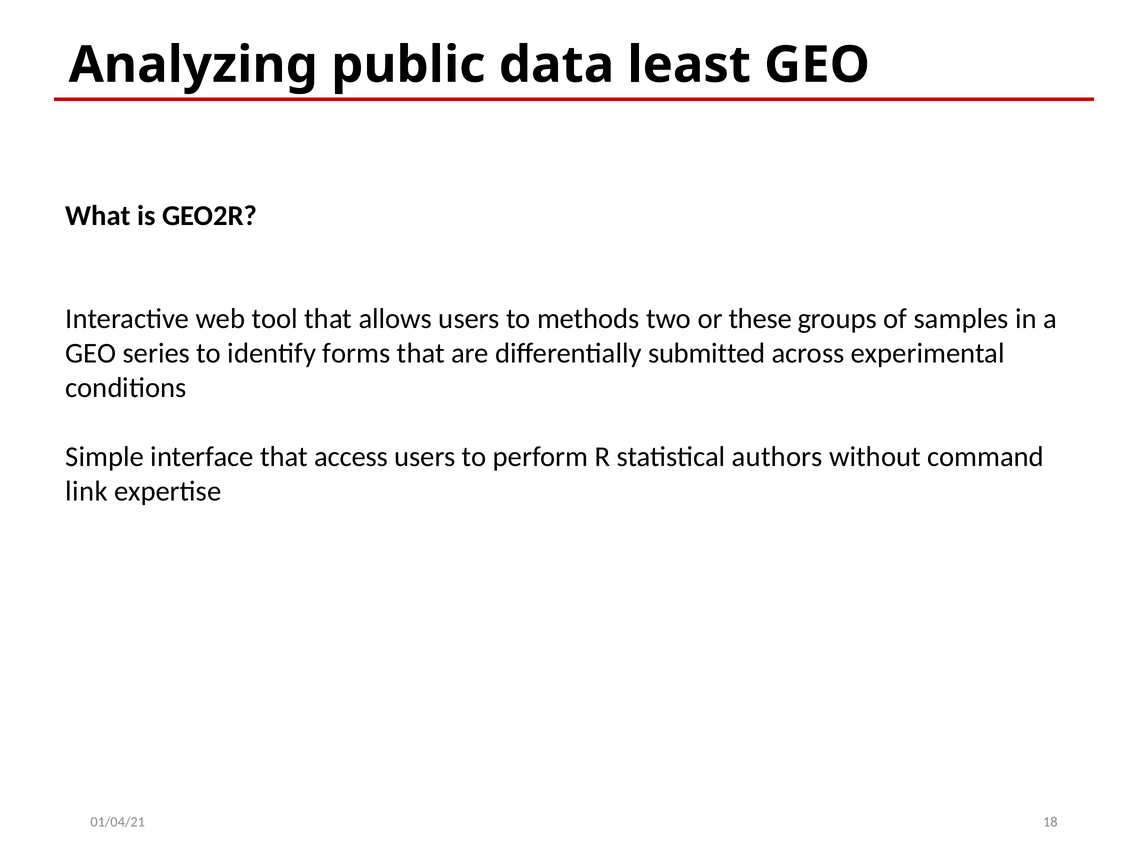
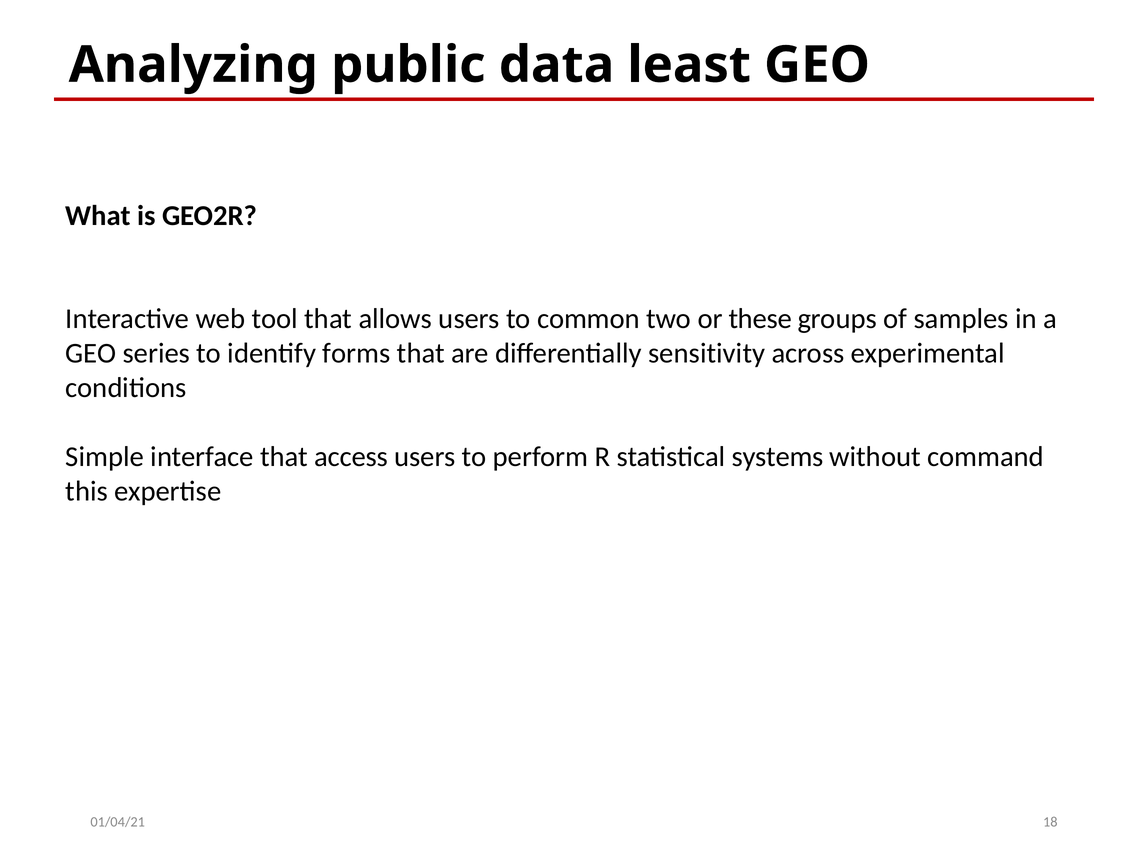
methods: methods -> common (588, 319)
submitted: submitted -> sensitivity (707, 353)
authors: authors -> systems (778, 457)
link: link -> this (87, 491)
